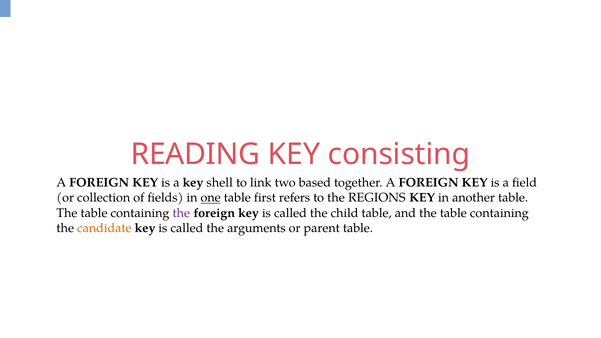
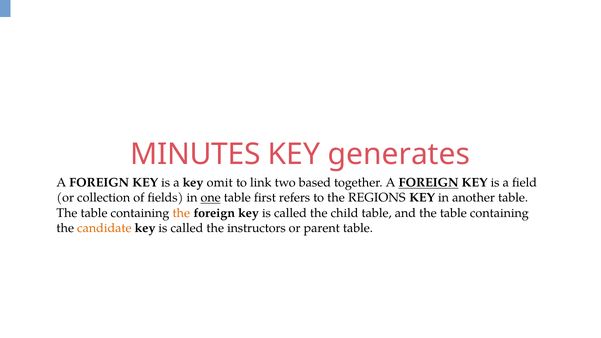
READING: READING -> MINUTES (195, 154)
consisting: consisting -> generates (399, 154)
shell: shell -> omit (220, 183)
FOREIGN underline: none -> present (429, 183)
the colour: purple -> orange (181, 213)
arguments: arguments -> instructors (256, 228)
